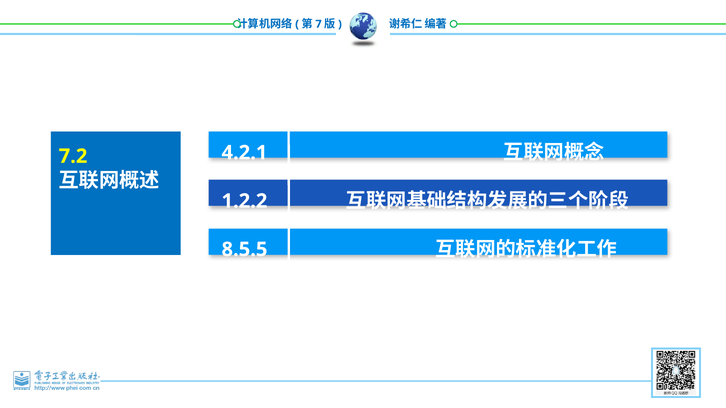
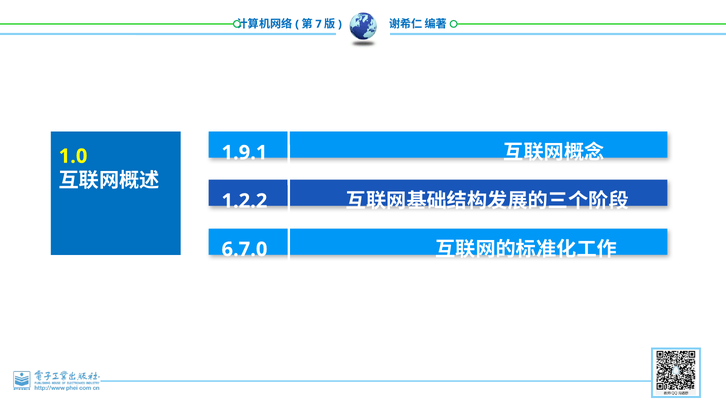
4.2.1: 4.2.1 -> 1.9.1 (244, 153)
7.2: 7.2 -> 1.0 (73, 156)
8.5.5: 8.5.5 -> 6.7.0 (244, 250)
